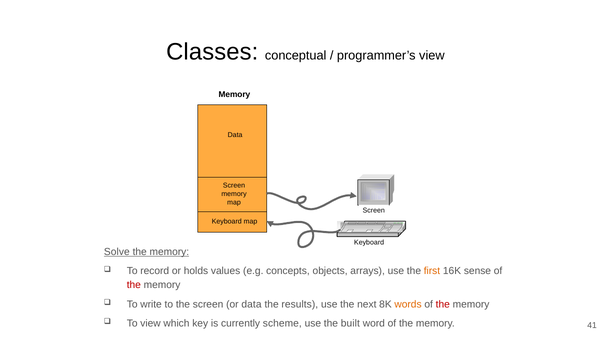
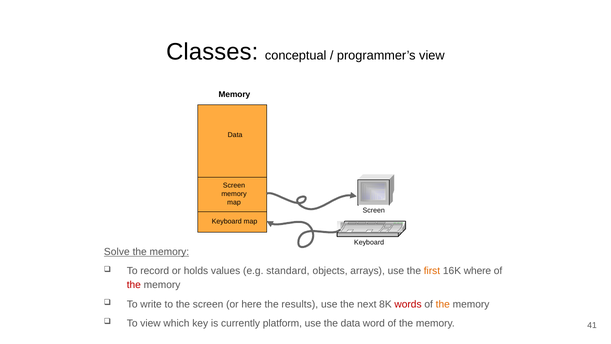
concepts: concepts -> standard (288, 271)
sense: sense -> where (478, 271)
or data: data -> here (252, 304)
words colour: orange -> red (408, 304)
the colour: red -> orange (443, 304)
scheme: scheme -> platform (282, 323)
the built: built -> data (350, 323)
